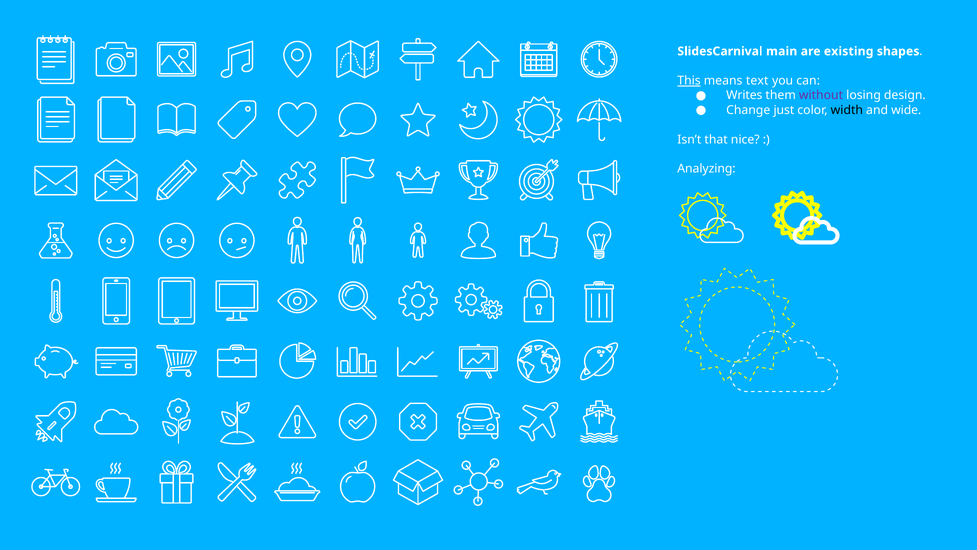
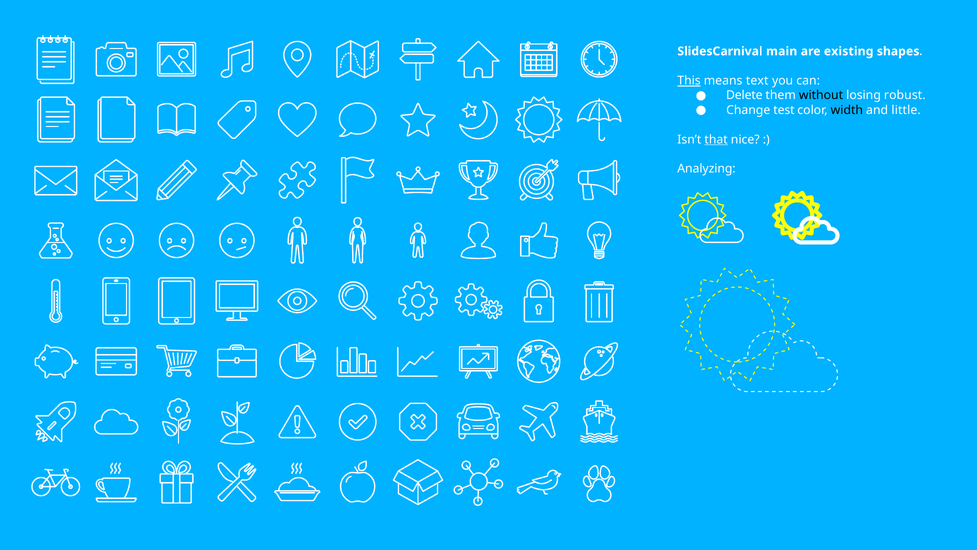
Writes: Writes -> Delete (744, 95)
without colour: purple -> black (821, 95)
design: design -> robust (905, 95)
just: just -> test (784, 110)
wide: wide -> little (906, 110)
that underline: none -> present (716, 139)
